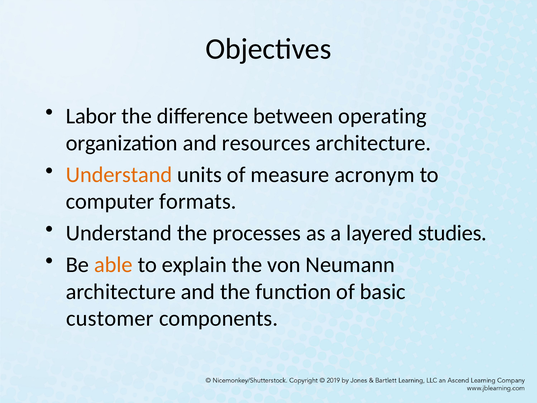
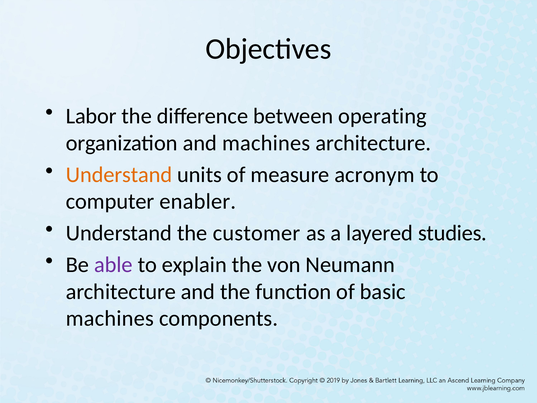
and resources: resources -> machines (266, 143)
formats: formats -> enabler (198, 201)
processes: processes -> customer (257, 233)
able colour: orange -> purple (113, 265)
customer: customer -> machines (110, 318)
